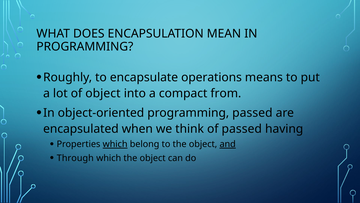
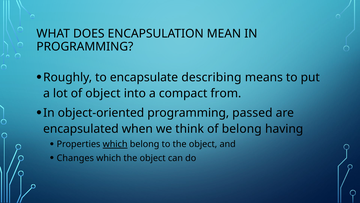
operations: operations -> describing (211, 77)
of passed: passed -> belong (242, 129)
and underline: present -> none (228, 144)
Through: Through -> Changes (75, 158)
